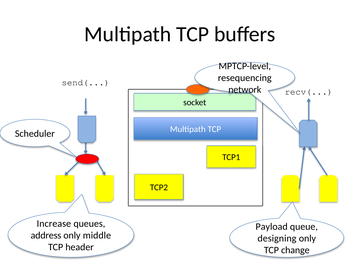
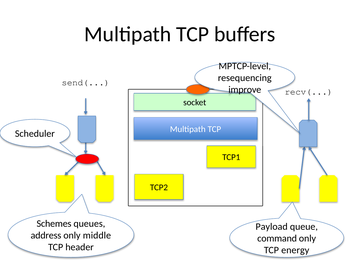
network: network -> improve (245, 90)
Increase: Increase -> Schemes (54, 224)
designing: designing -> command (277, 239)
change: change -> energy (295, 250)
